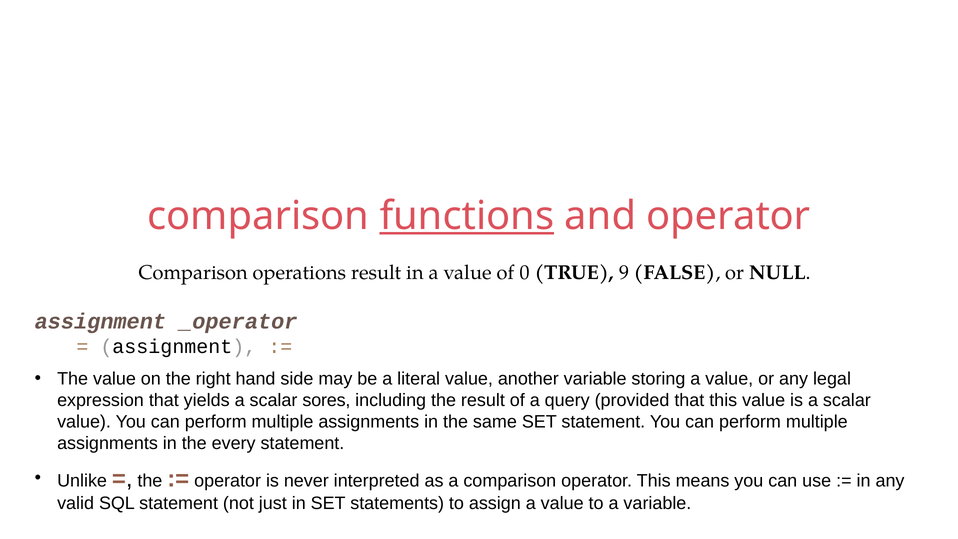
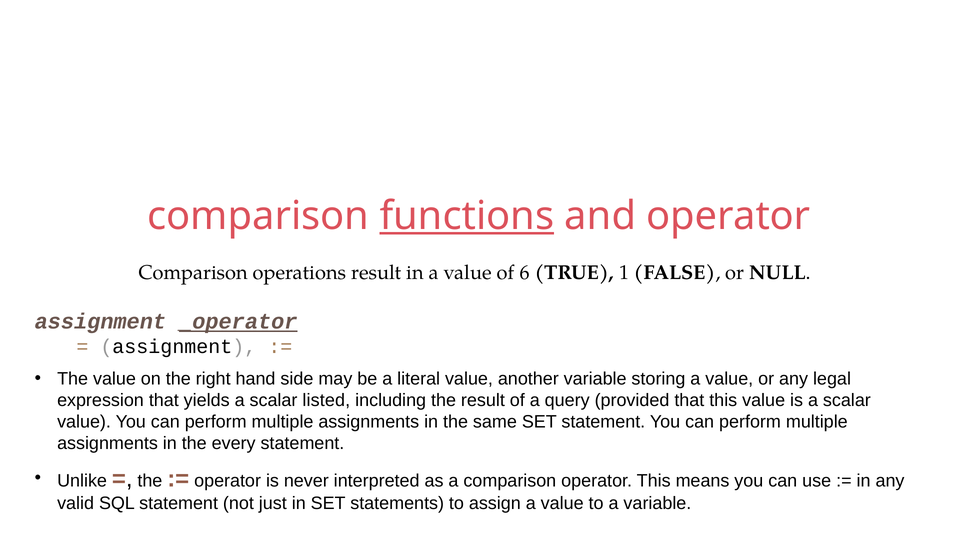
0: 0 -> 6 (525, 273)
9: 9 -> 1 (624, 273)
_operator underline: none -> present (238, 322)
sores: sores -> listed (326, 400)
